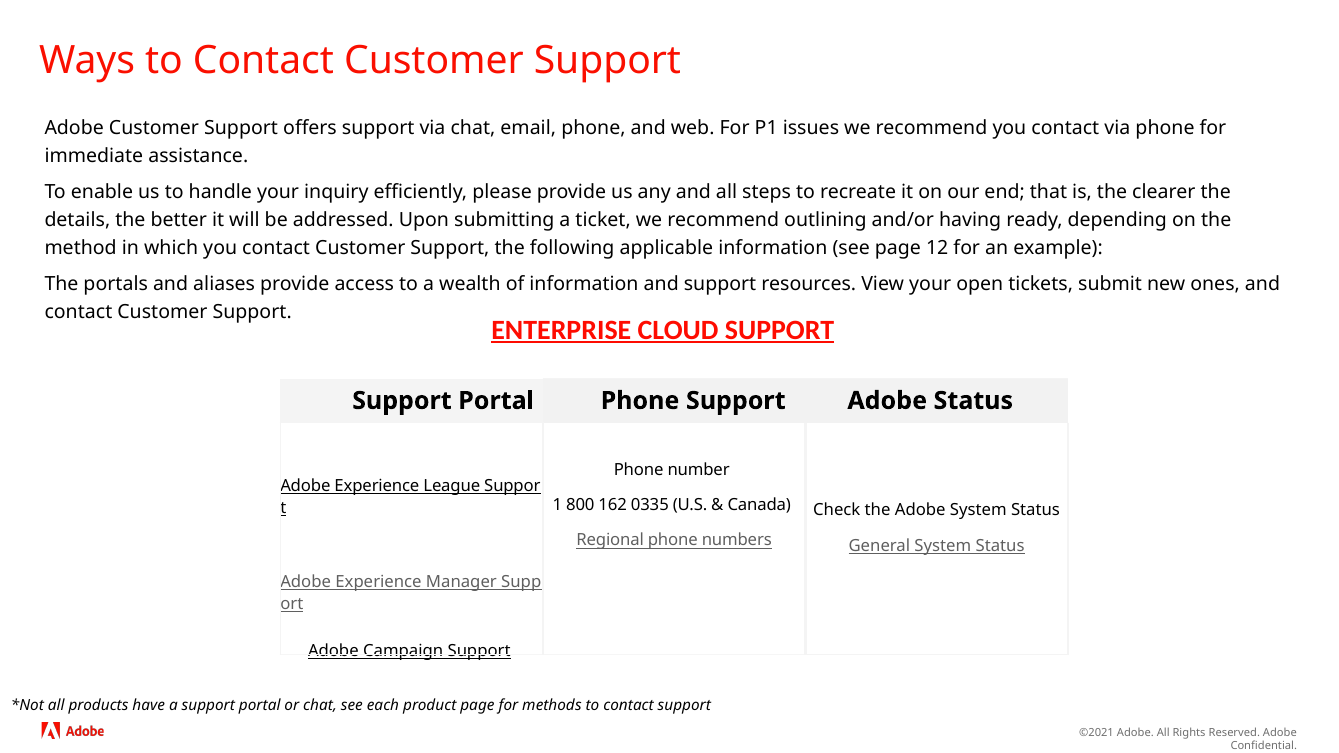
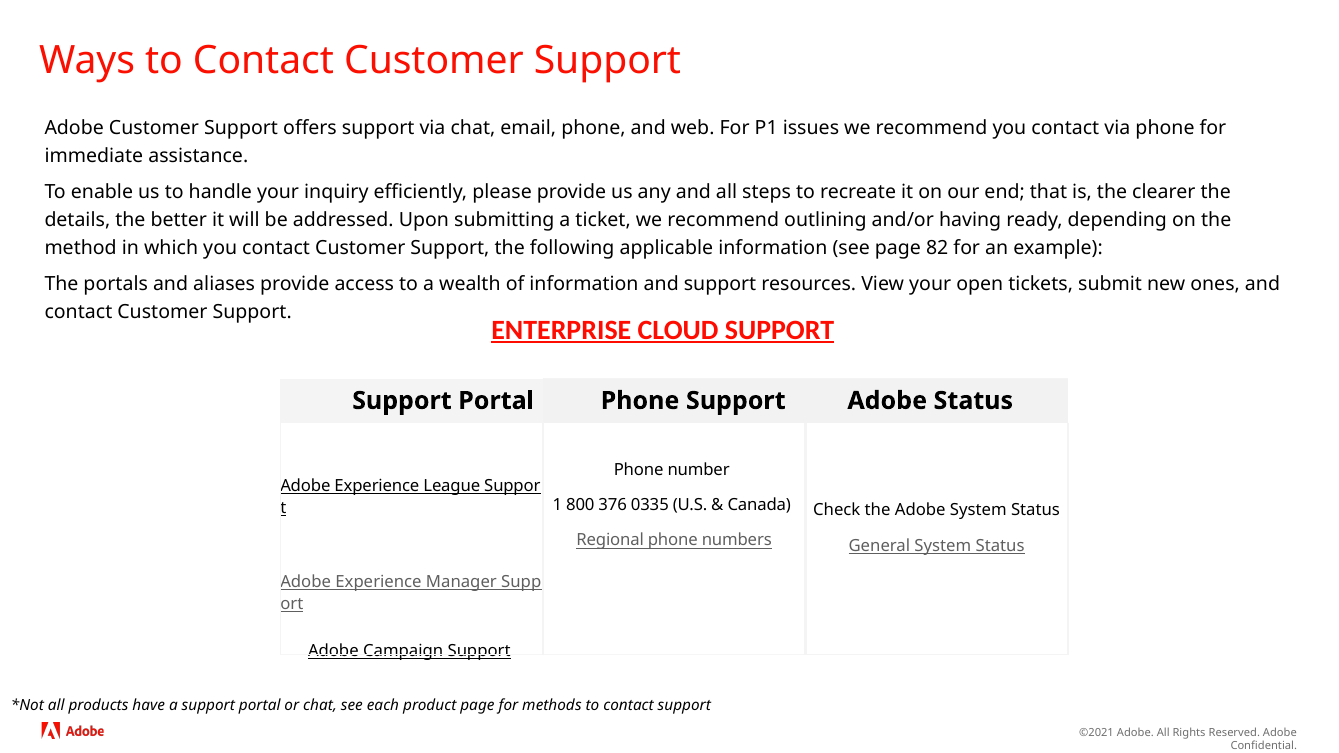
12: 12 -> 82 (937, 248)
162: 162 -> 376 (613, 505)
